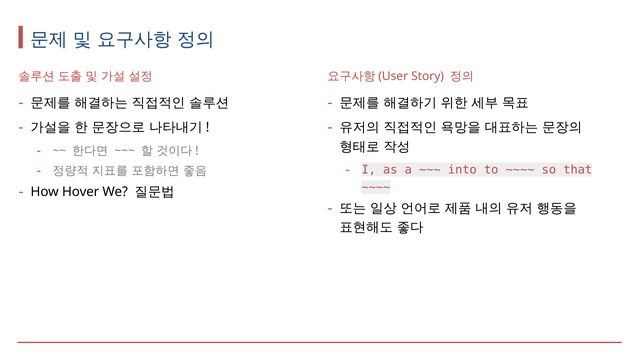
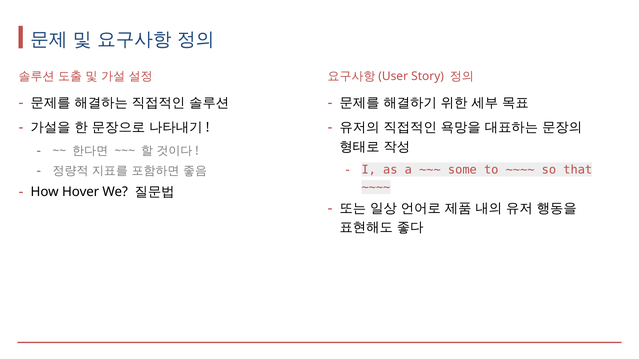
into: into -> some (462, 170)
